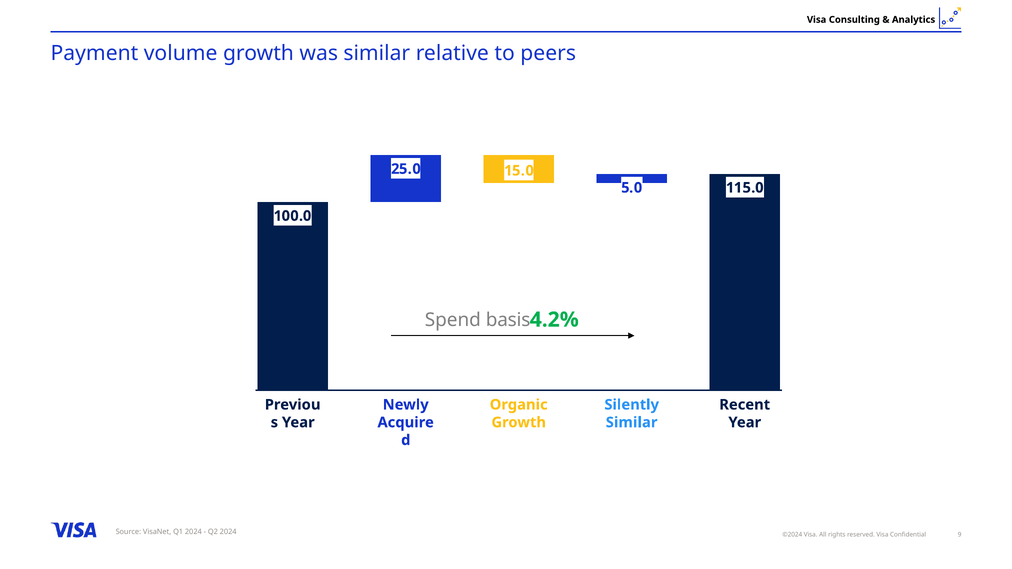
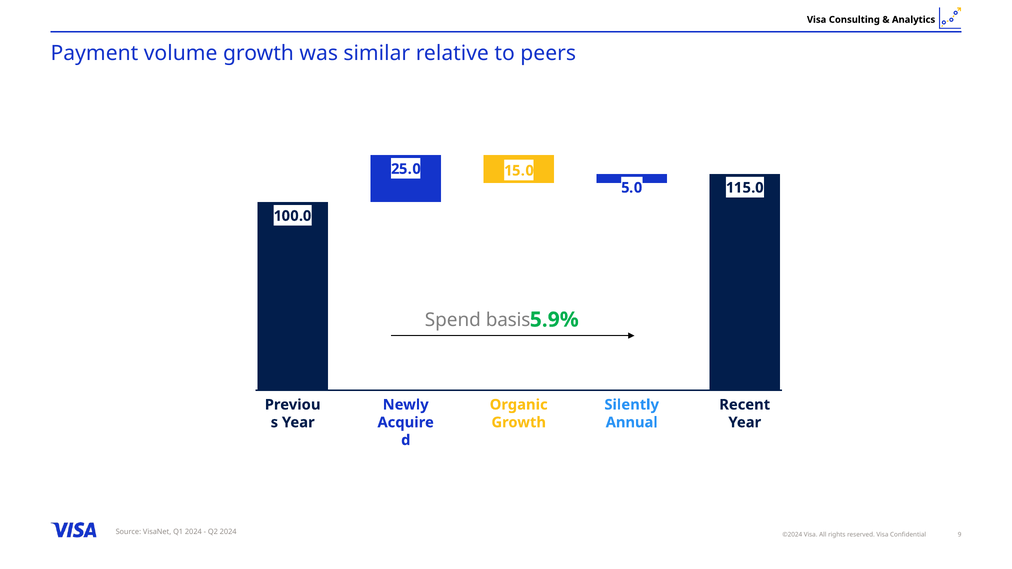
4.2%: 4.2% -> 5.9% (554, 320)
Similar: Similar -> Annual (632, 423)
